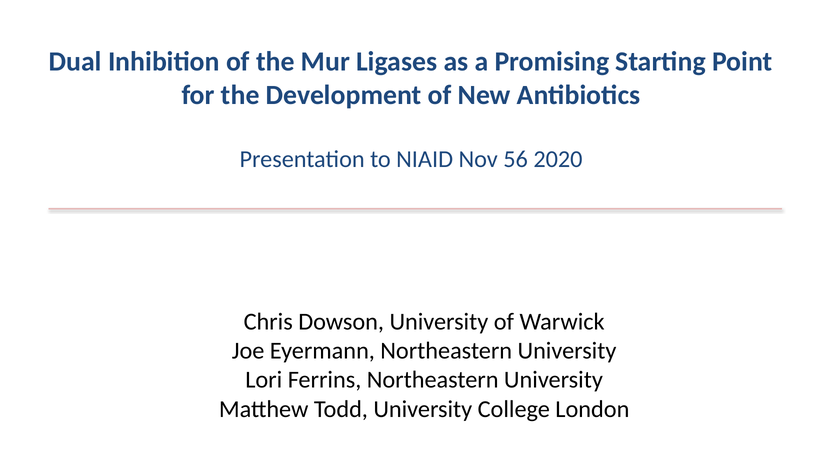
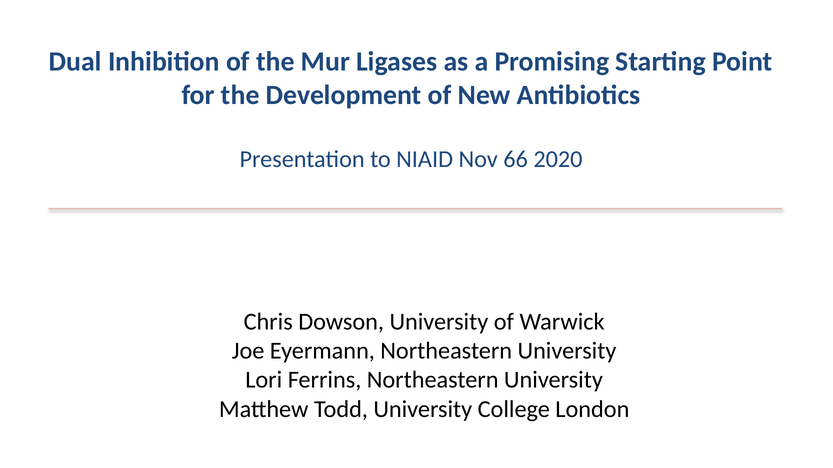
56: 56 -> 66 (516, 160)
